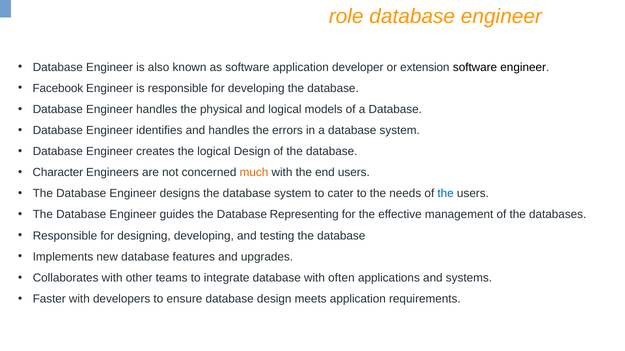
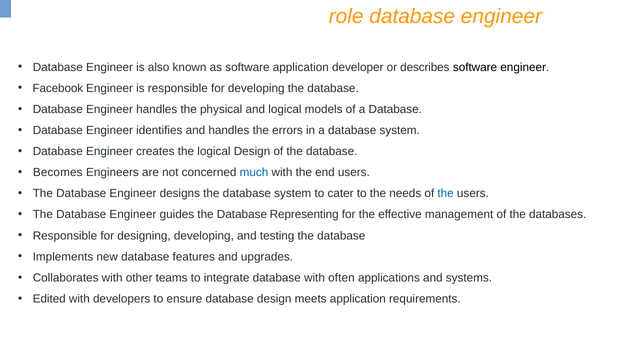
extension: extension -> describes (425, 67)
Character: Character -> Becomes (58, 173)
much colour: orange -> blue (254, 173)
Faster: Faster -> Edited (49, 299)
